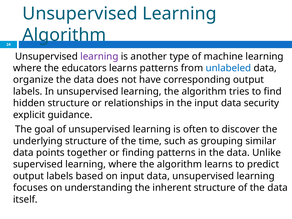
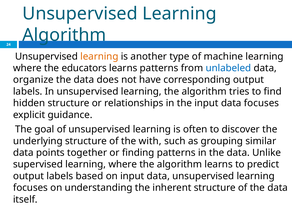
learning colour: purple -> orange (99, 56)
data security: security -> focuses (261, 103)
time: time -> with (150, 141)
